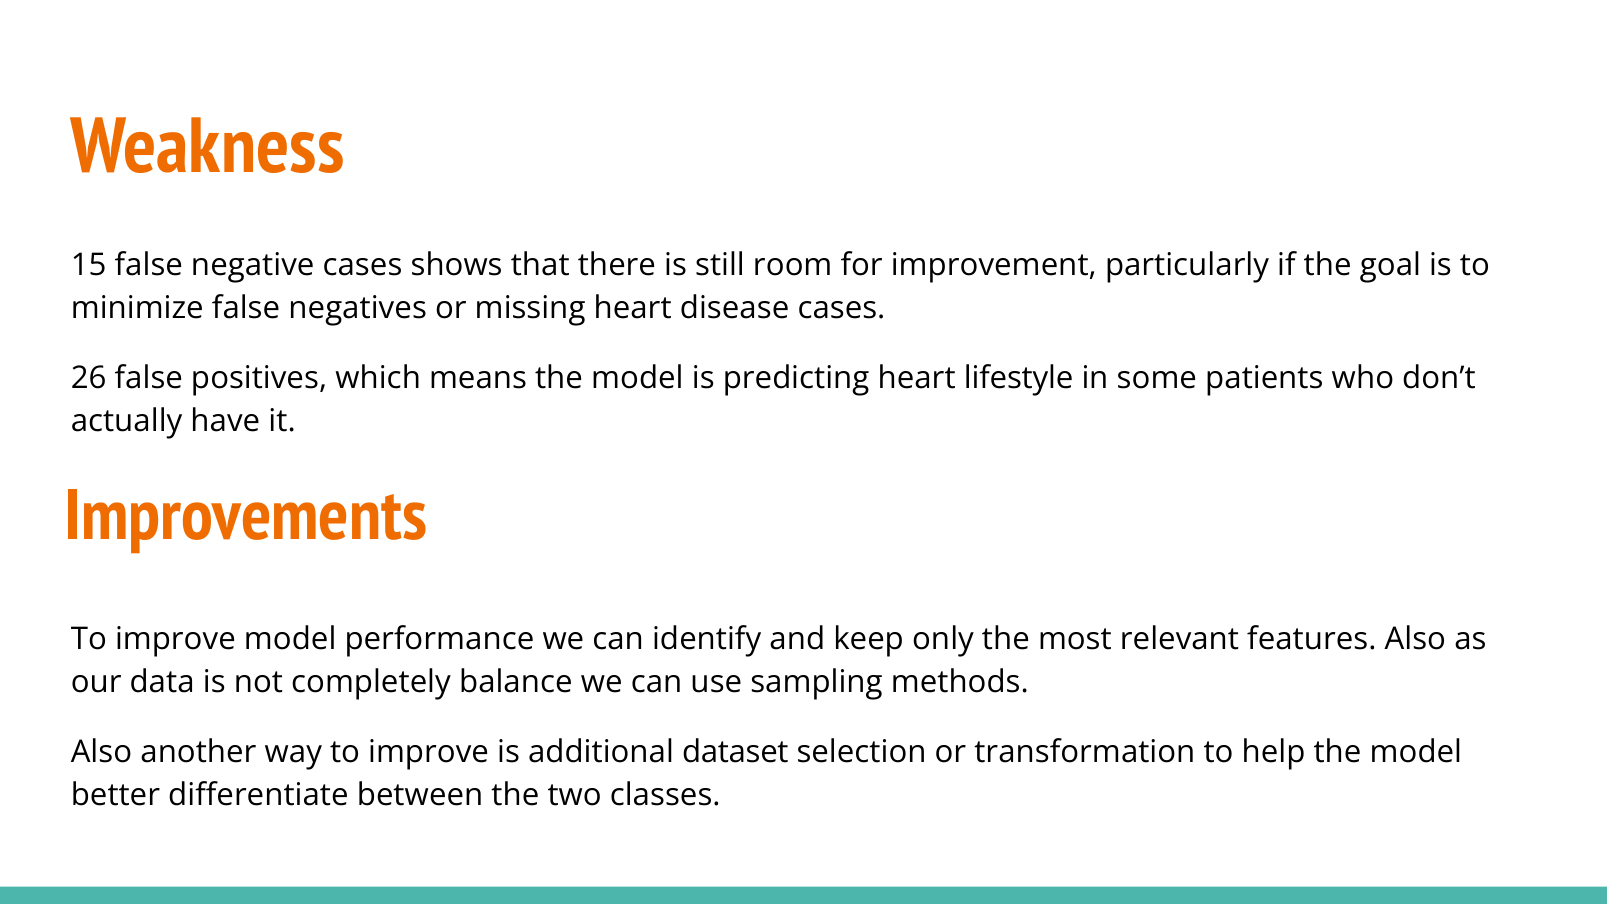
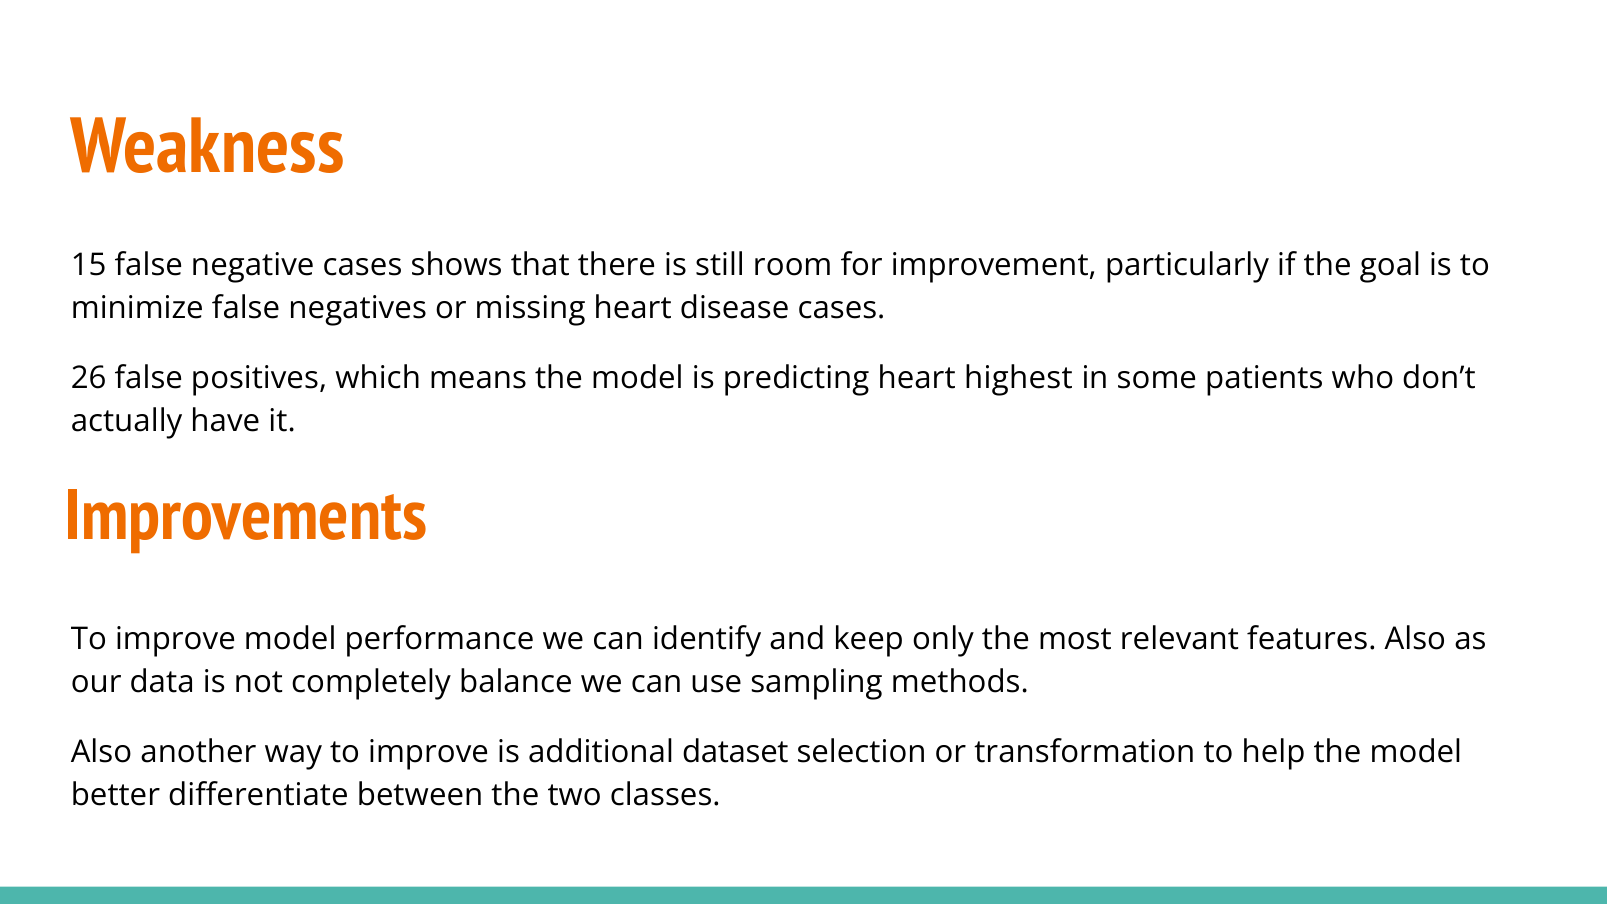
lifestyle: lifestyle -> highest (1018, 378)
